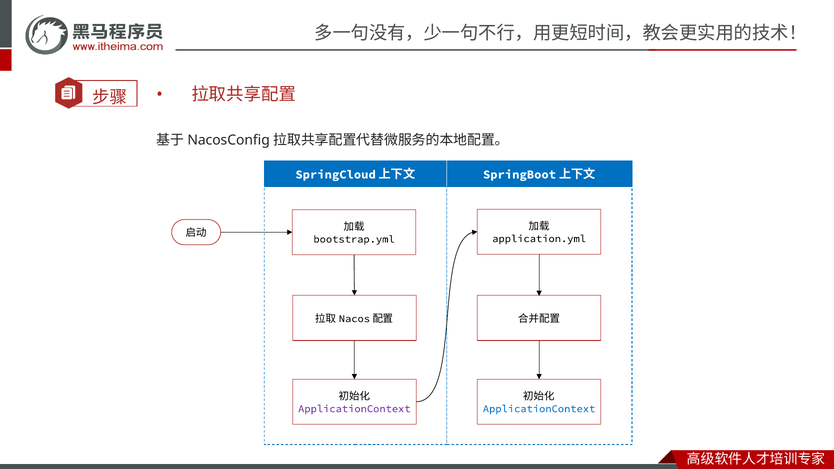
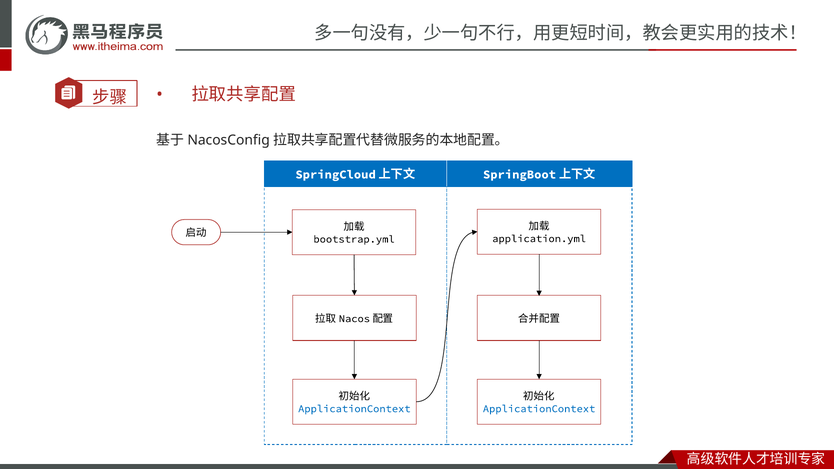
ApplicationContext colour: purple -> blue (354, 409)
